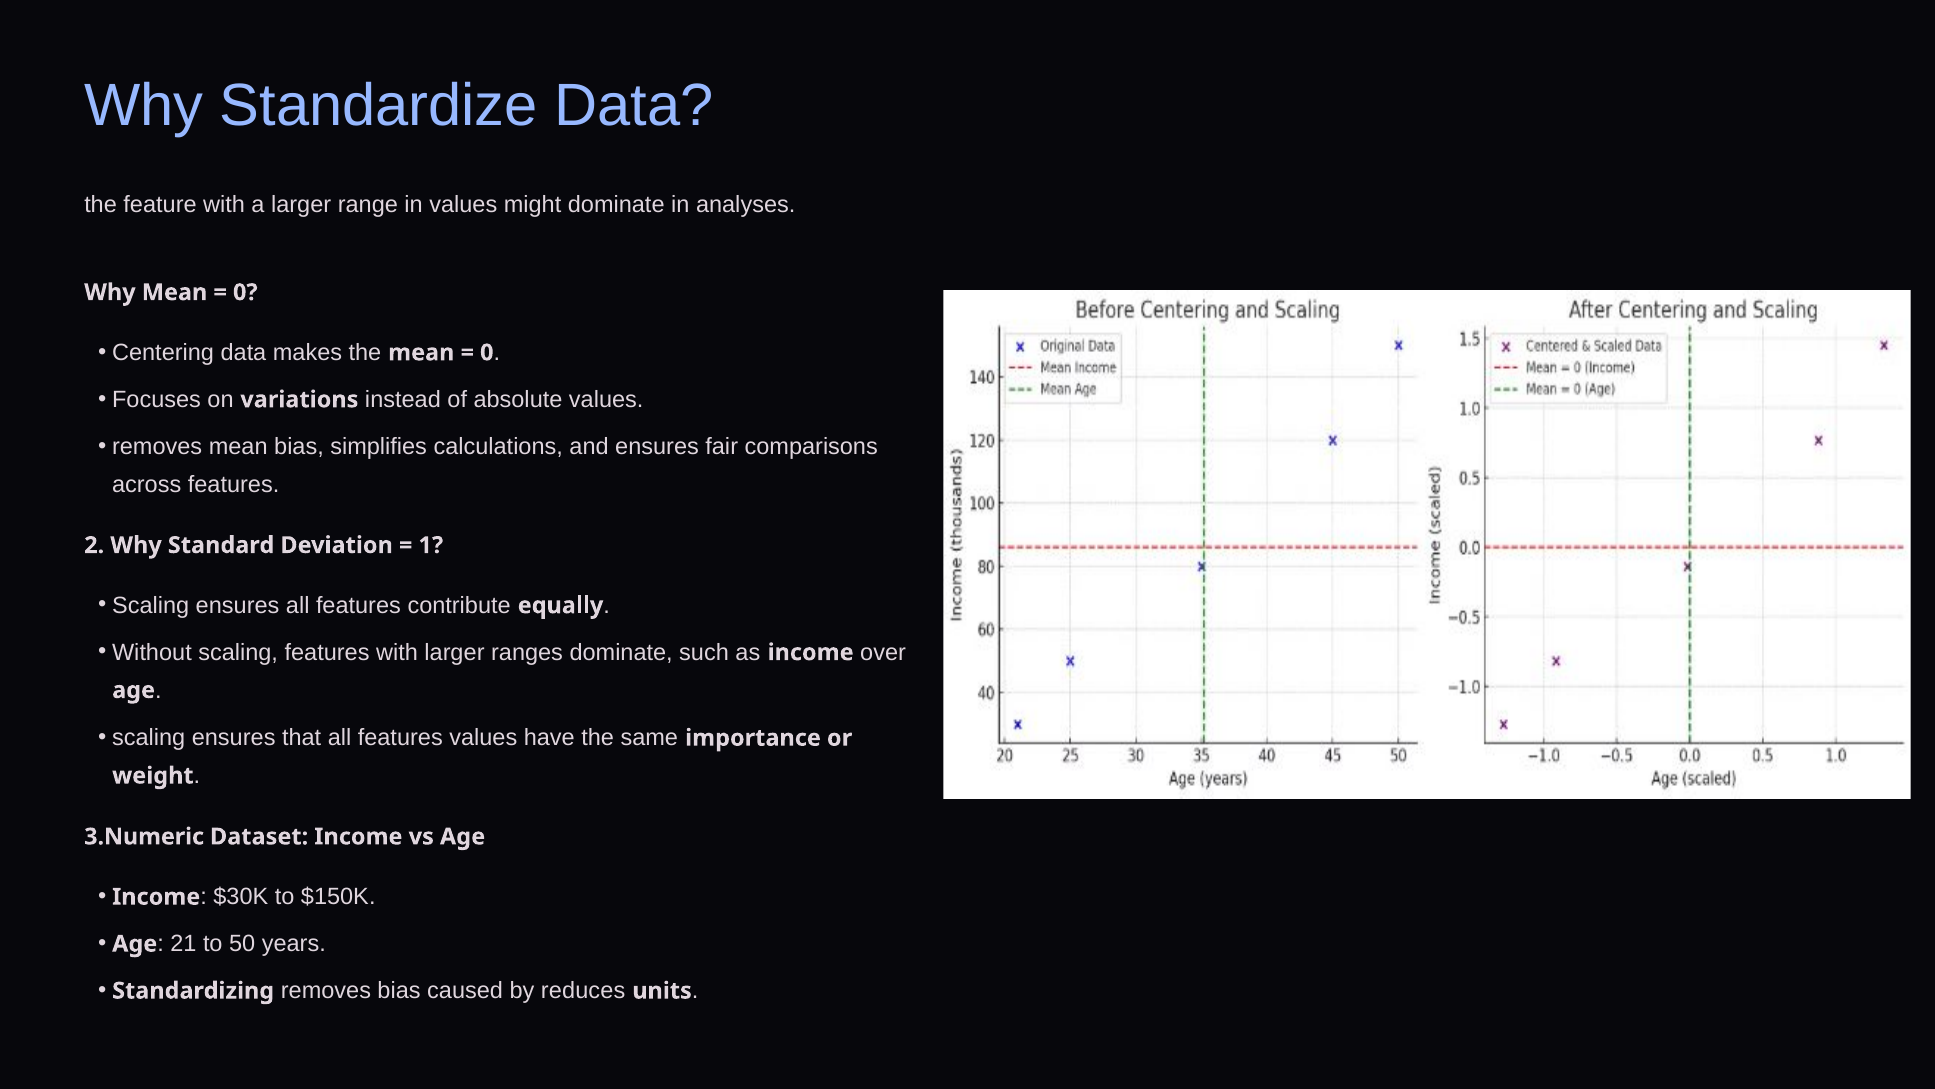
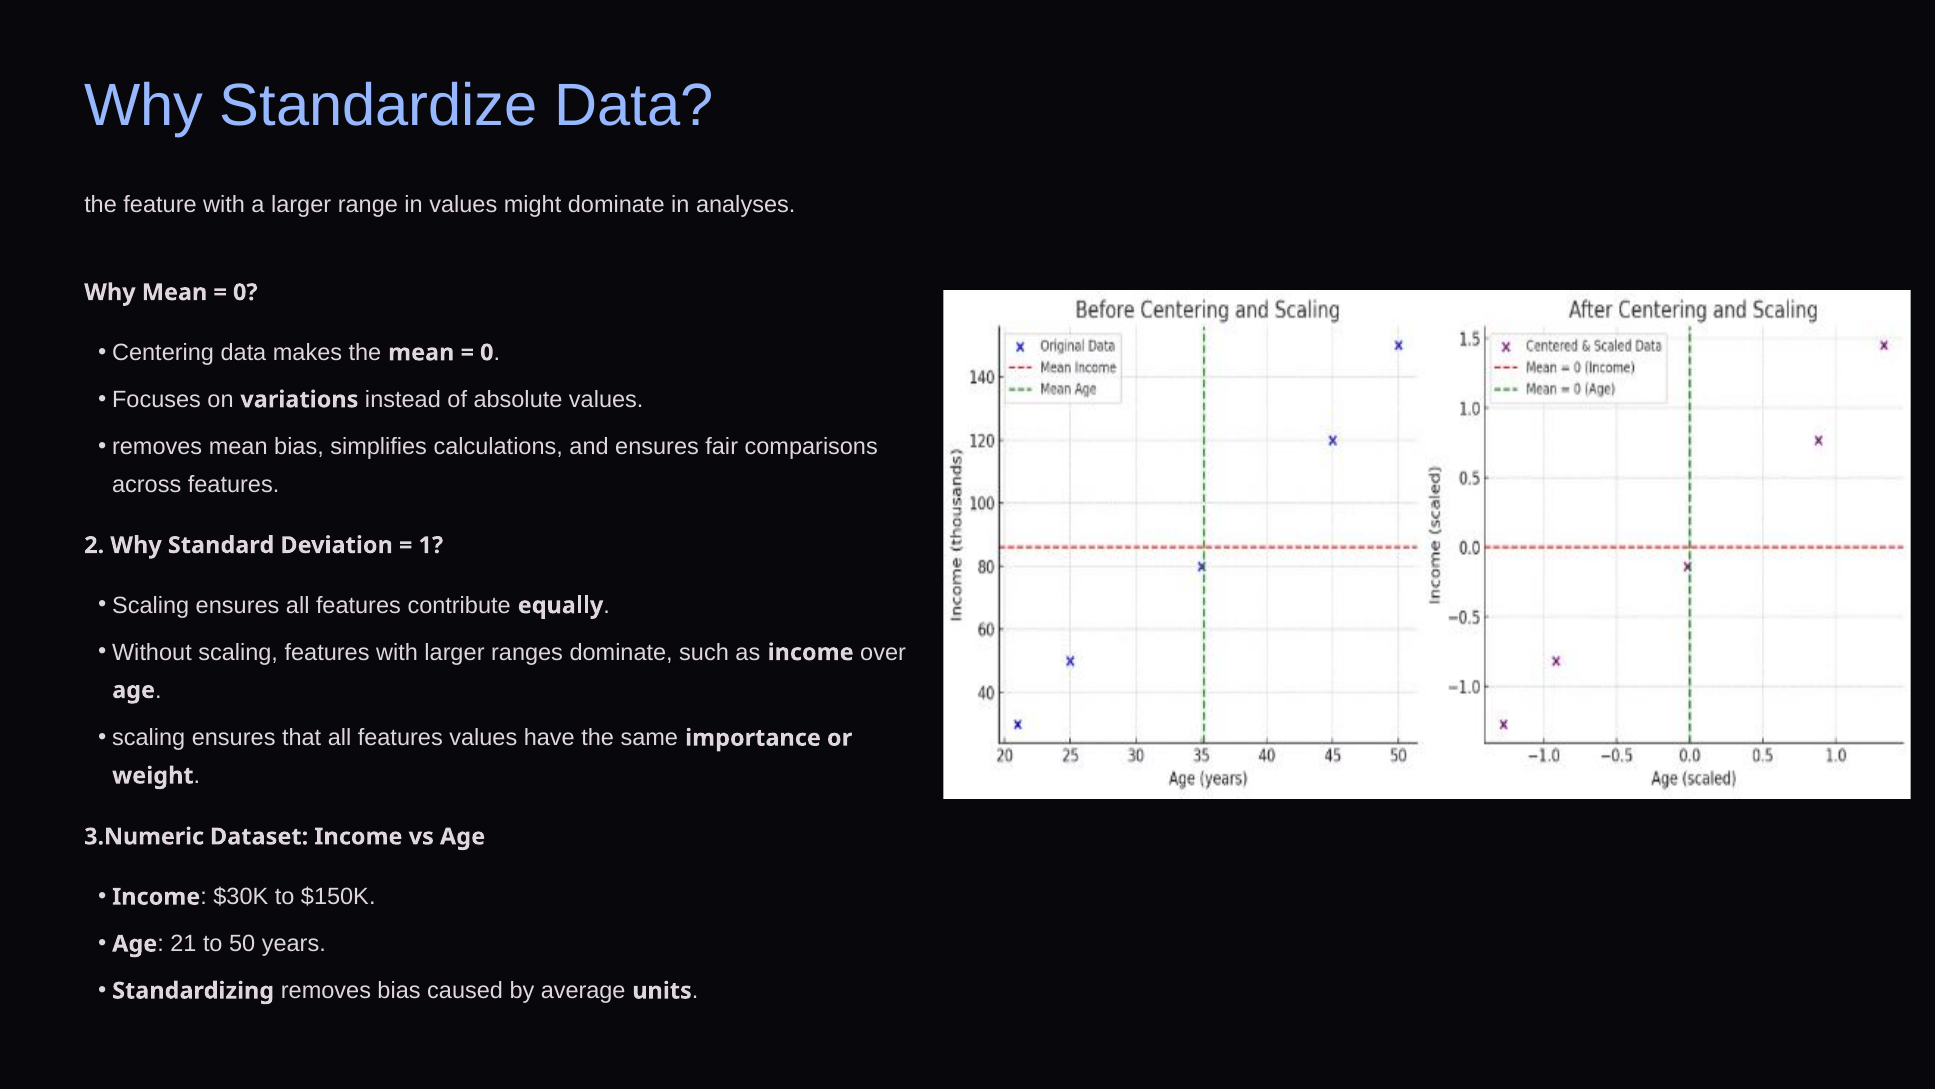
reduces: reduces -> average (583, 990)
